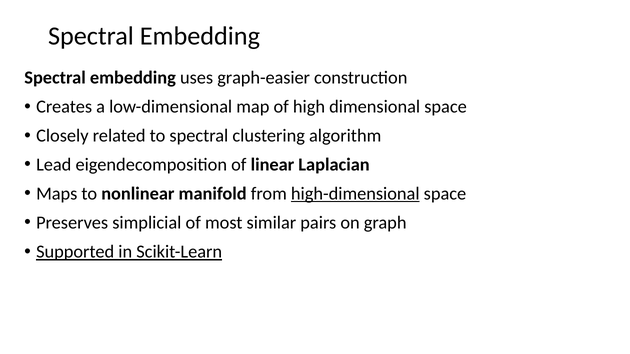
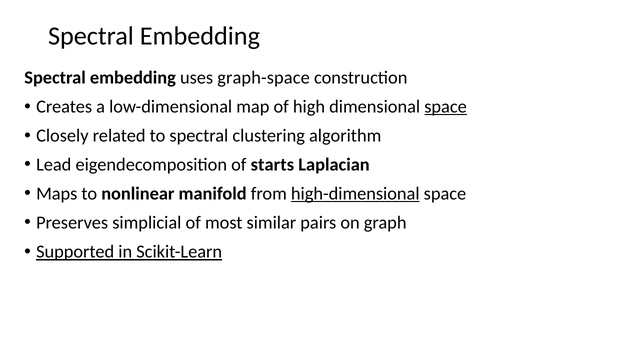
graph-easier: graph-easier -> graph-space (264, 78)
space underline: none -> present (446, 107)
linear: linear -> starts (272, 165)
